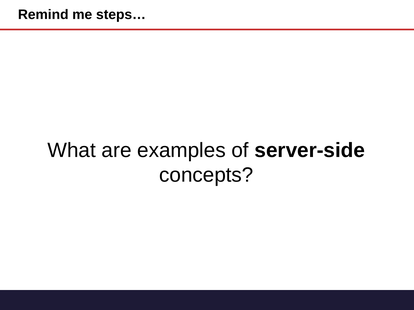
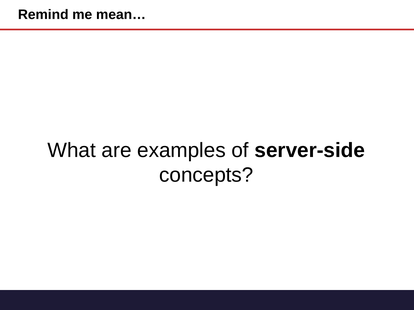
steps…: steps… -> mean… (121, 15)
